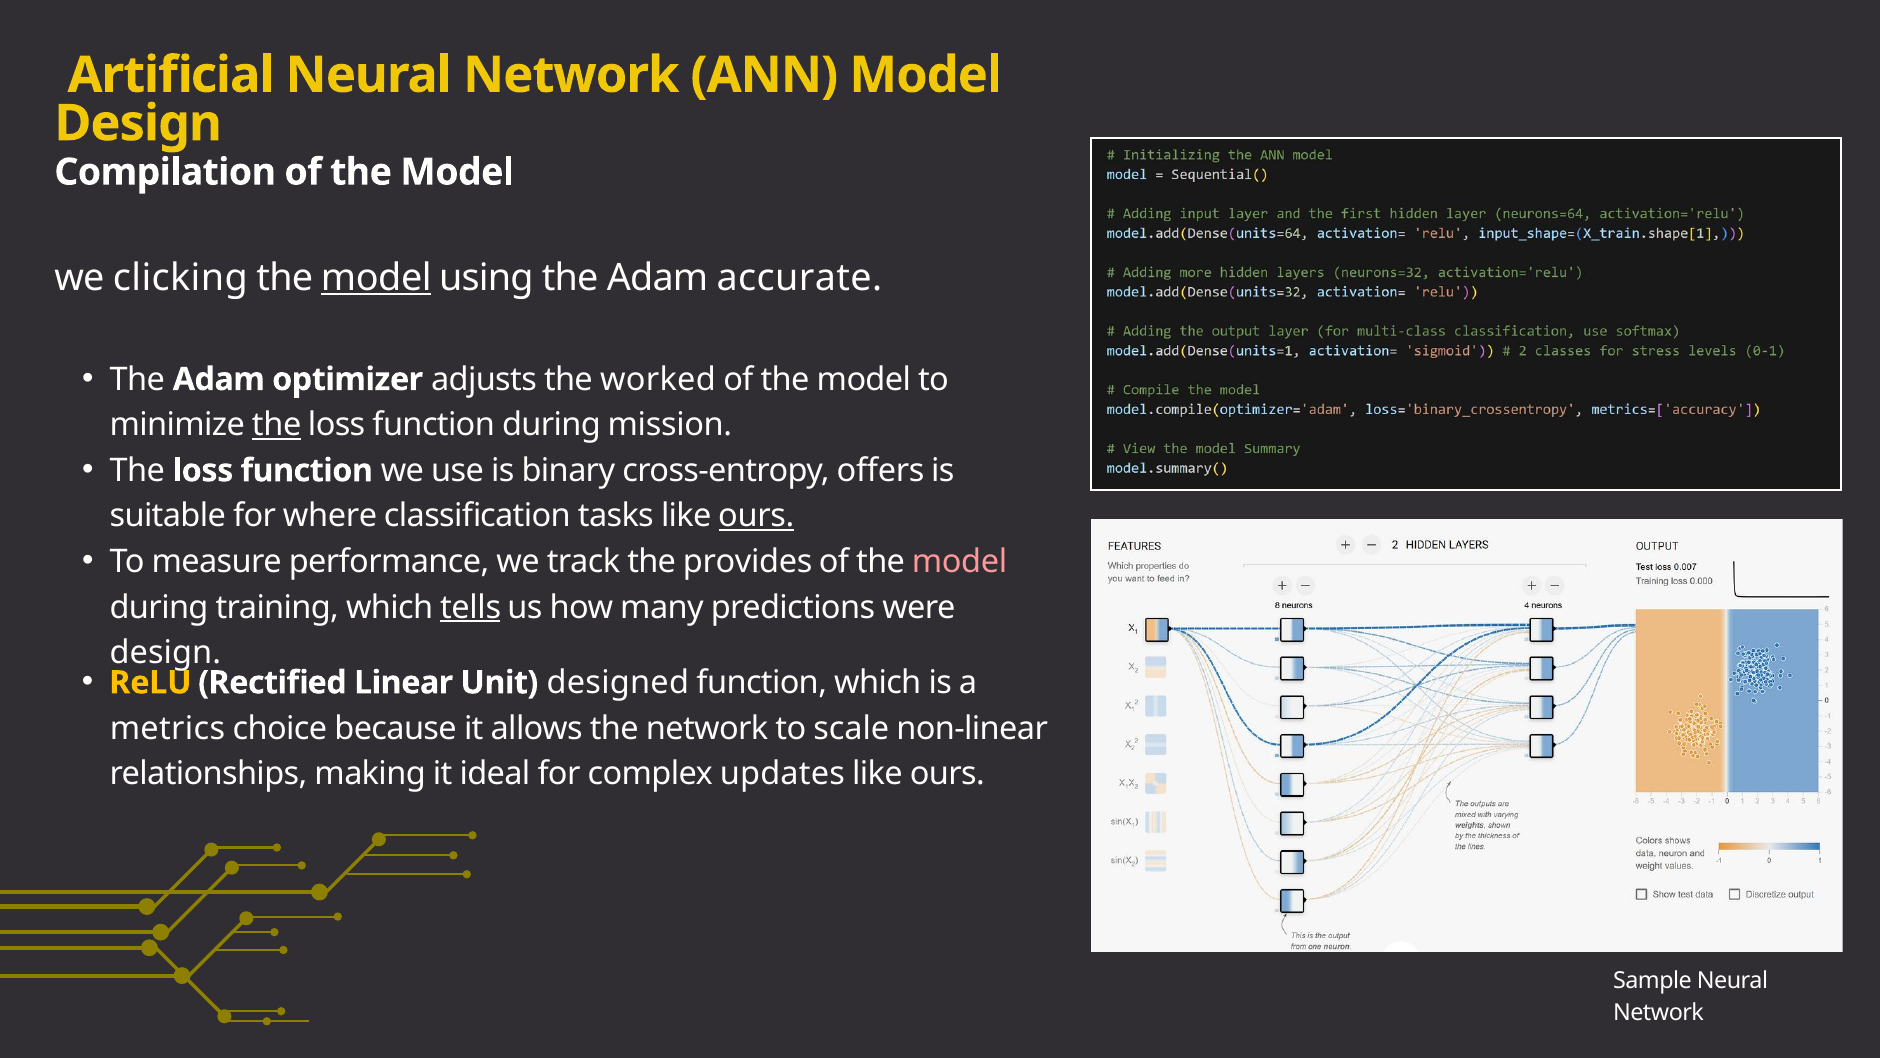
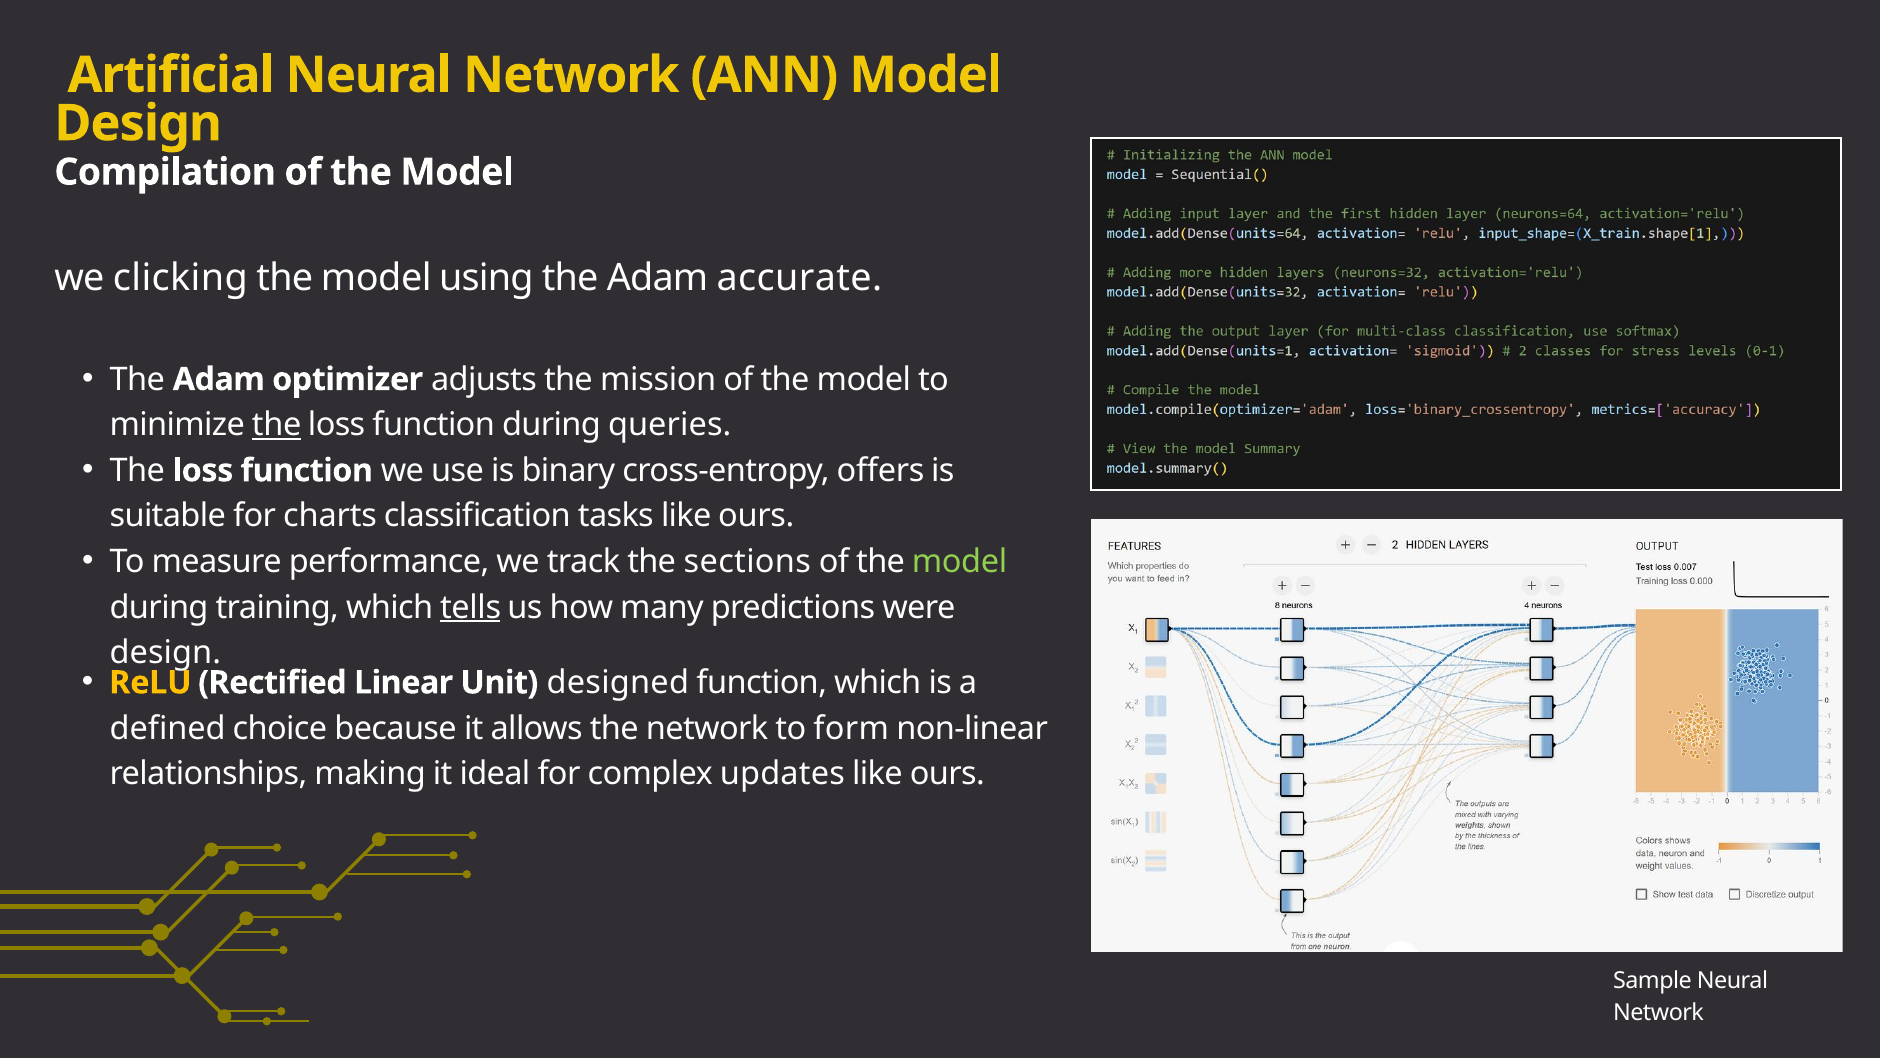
model underline: present -> none (376, 278)
worked: worked -> mission (658, 379)
mission: mission -> queries (670, 425)
where: where -> charts (330, 516)
ours underline: present -> none (756, 516)
provides: provides -> sections (747, 562)
model colour: pink -> light green (960, 562)
metrics: metrics -> defined (168, 728)
scale: scale -> form (851, 728)
